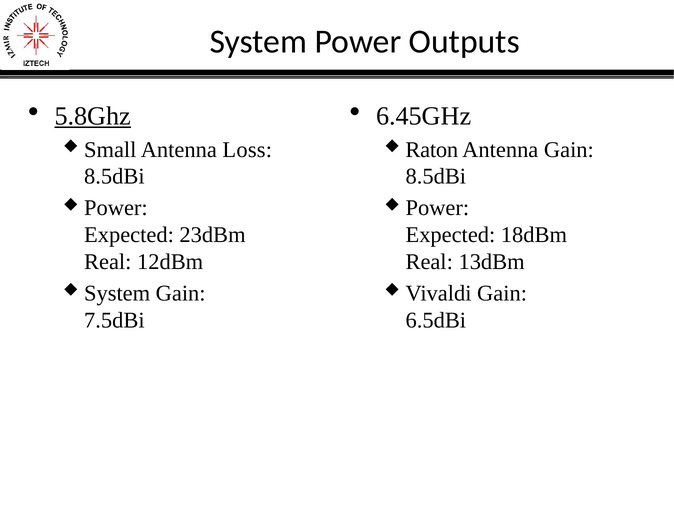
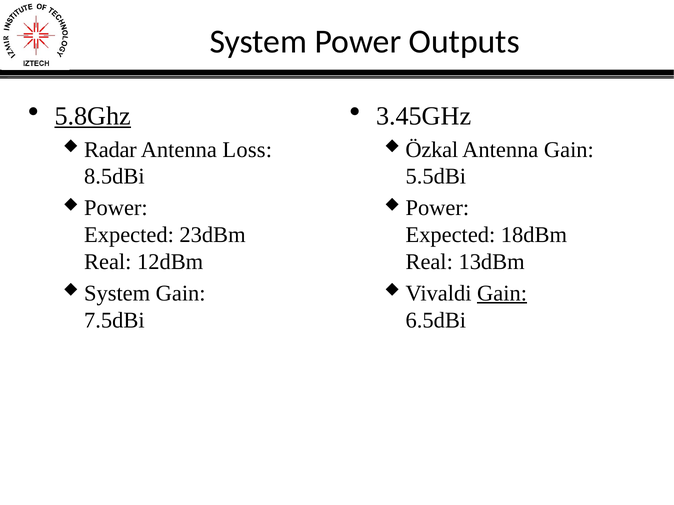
6.45GHz: 6.45GHz -> 3.45GHz (424, 116)
Small: Small -> Radar (110, 150)
Raton: Raton -> Özkal (432, 150)
8.5dBi: 8.5dBi -> 5.5dBi (436, 177)
Gain underline: none -> present (502, 294)
